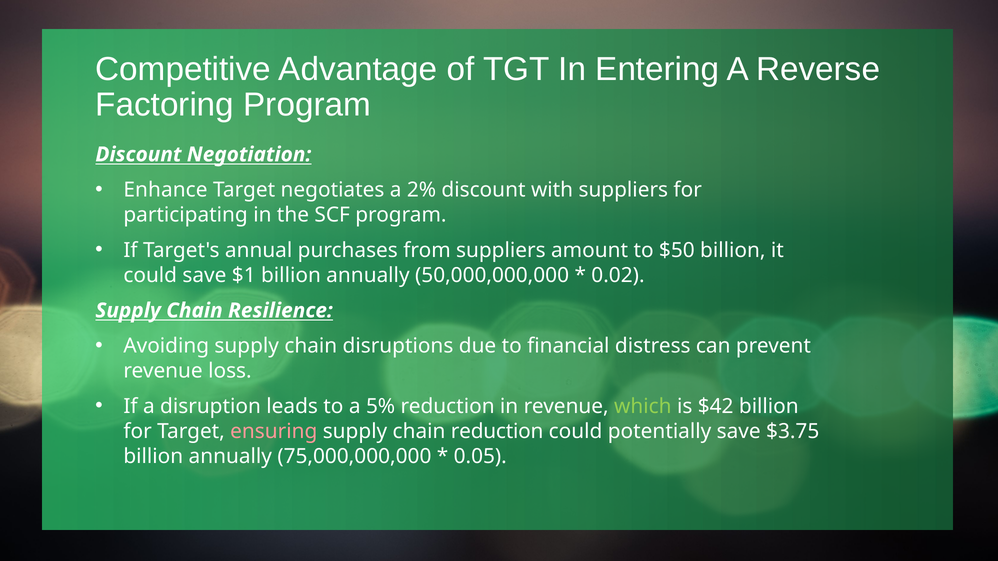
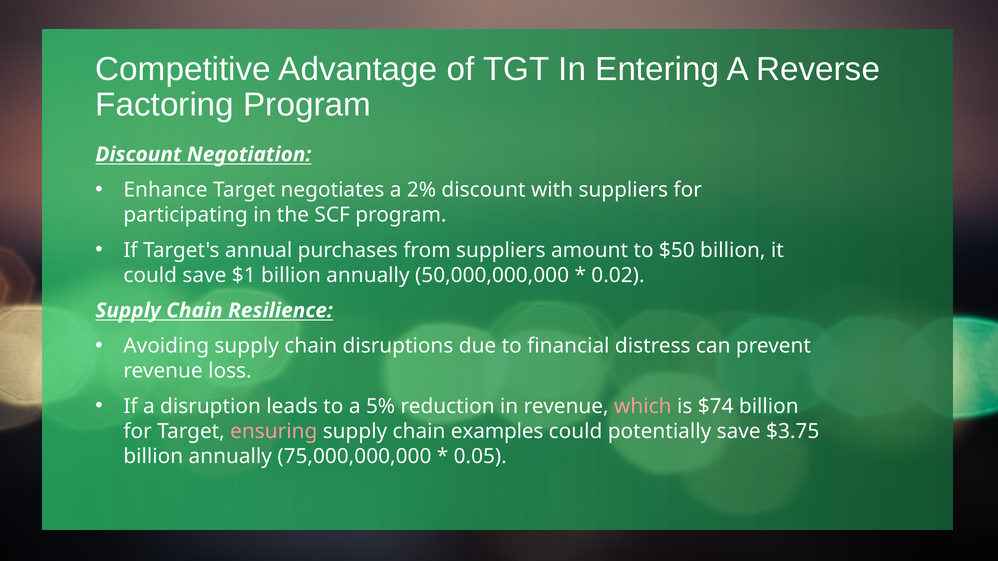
which colour: light green -> pink (643, 407)
$42: $42 -> $74 (716, 407)
chain reduction: reduction -> examples (497, 432)
